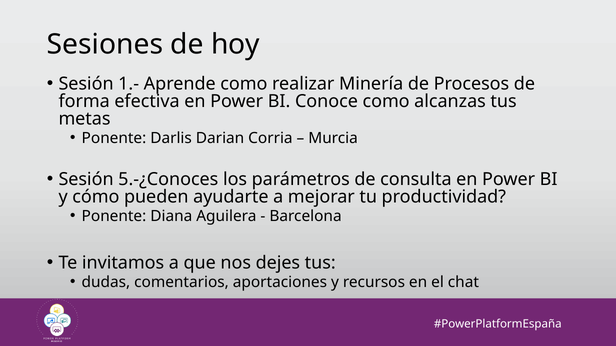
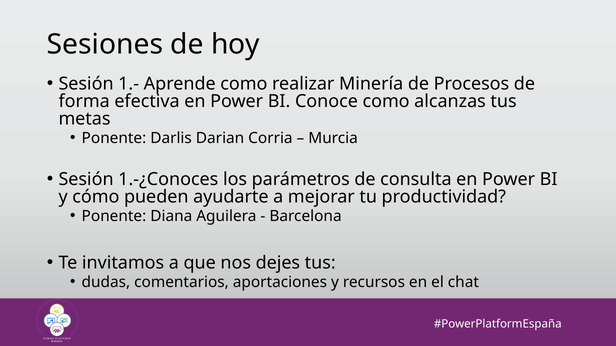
5.-¿Conoces: 5.-¿Conoces -> 1.-¿Conoces (168, 180)
